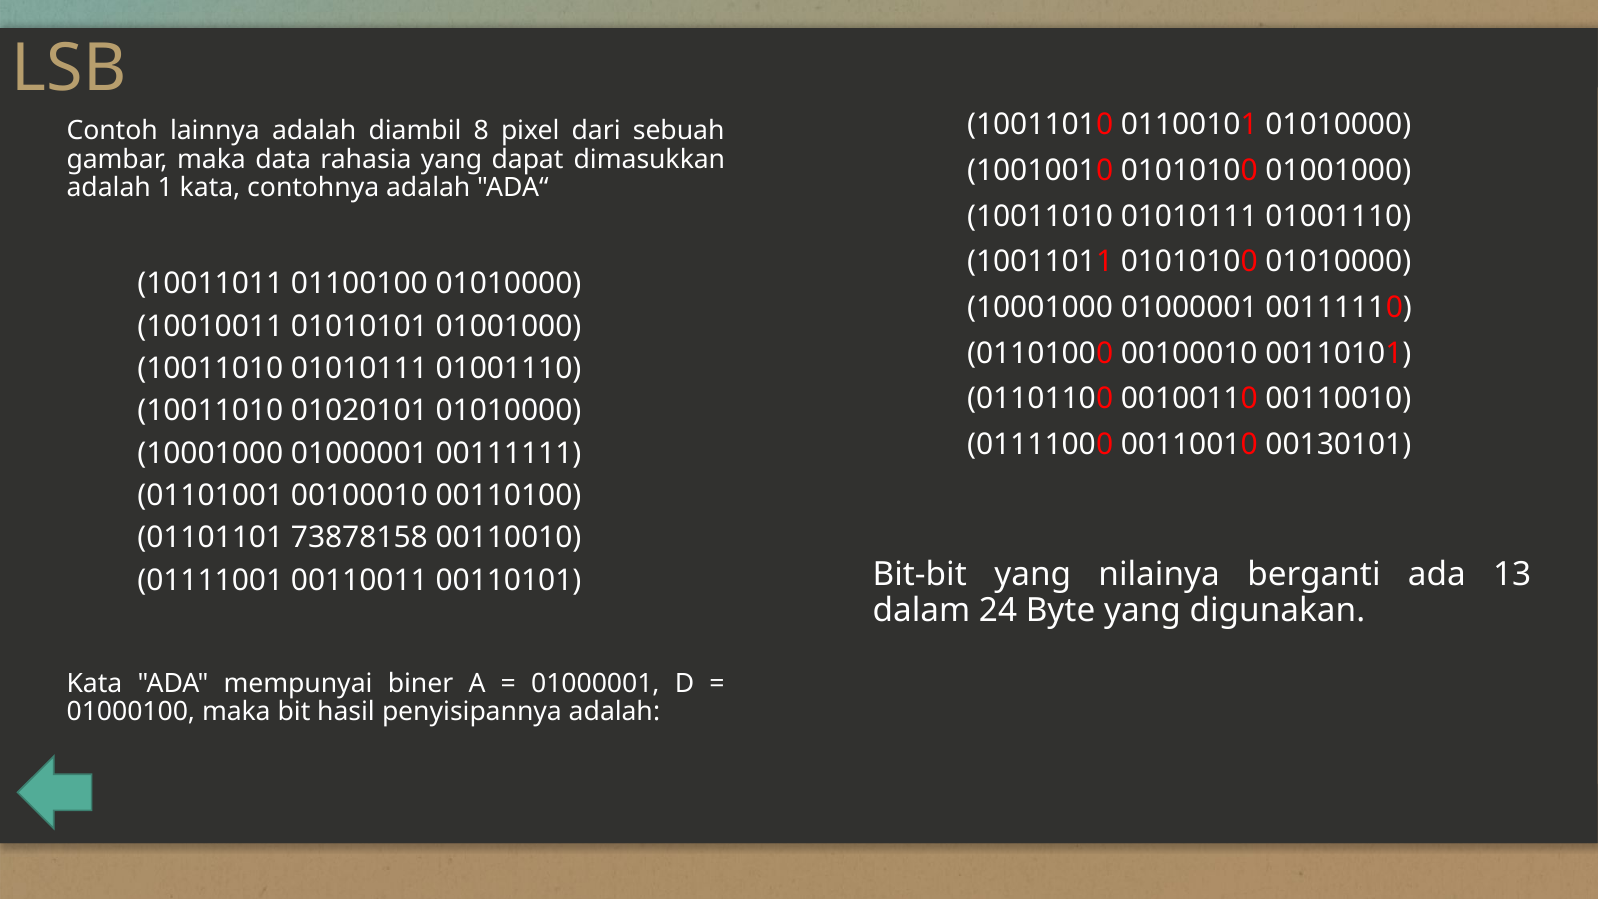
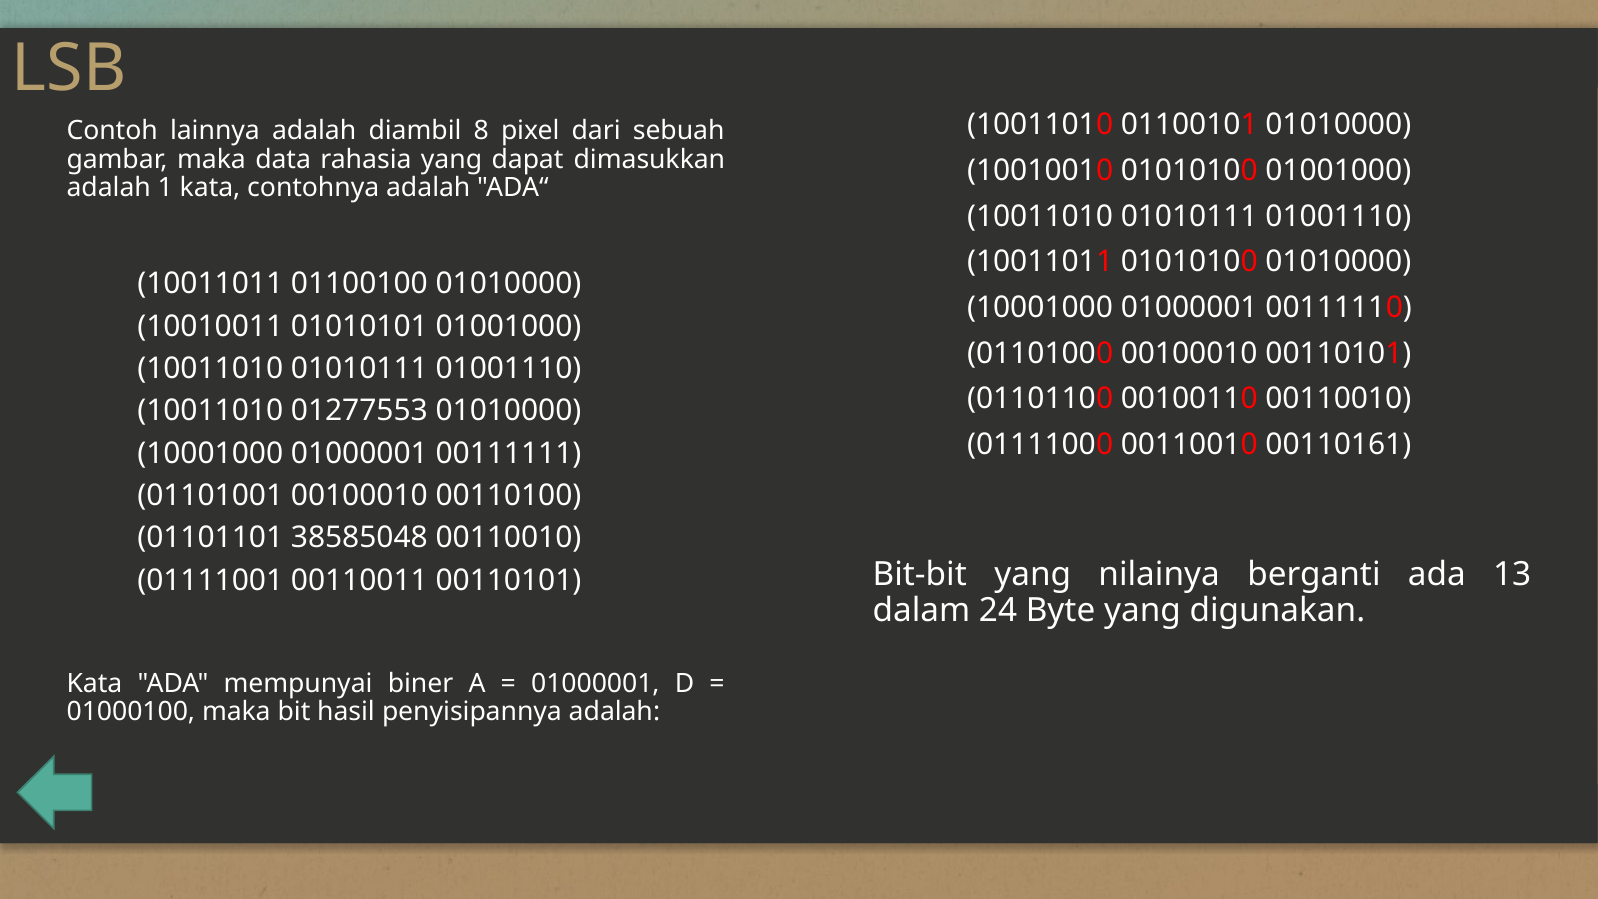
01020101: 01020101 -> 01277553 (359, 411)
00130101: 00130101 -> 00110161 (1338, 445)
73878158: 73878158 -> 38585048 (359, 538)
